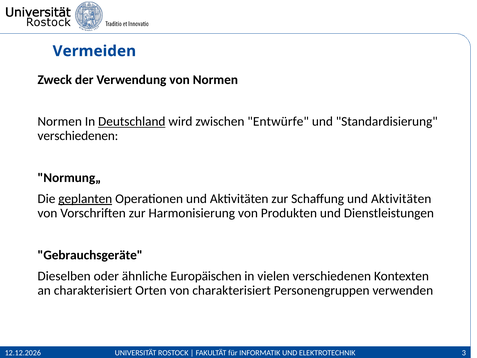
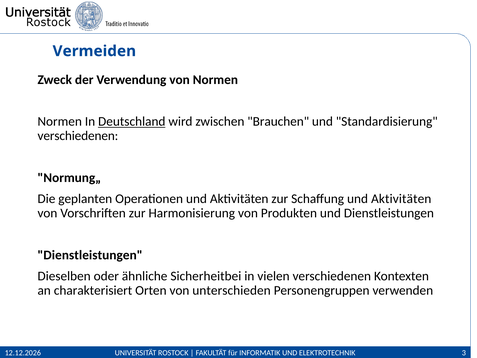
Entwürfe: Entwürfe -> Brauchen (278, 122)
geplanten underline: present -> none (85, 199)
Gebrauchsgeräte: Gebrauchsgeräte -> Dienstleistungen (90, 255)
Europäischen: Europäischen -> Sicherheitbei (206, 276)
von charakterisiert: charakterisiert -> unterschieden (232, 290)
